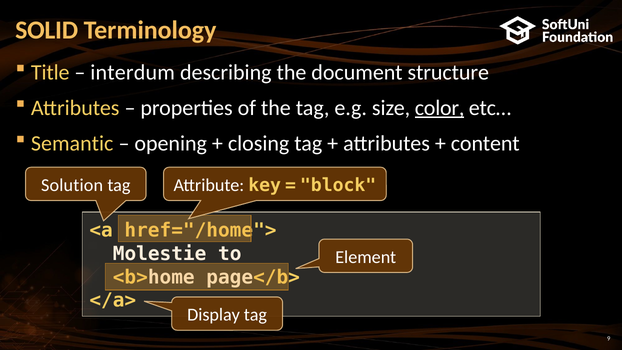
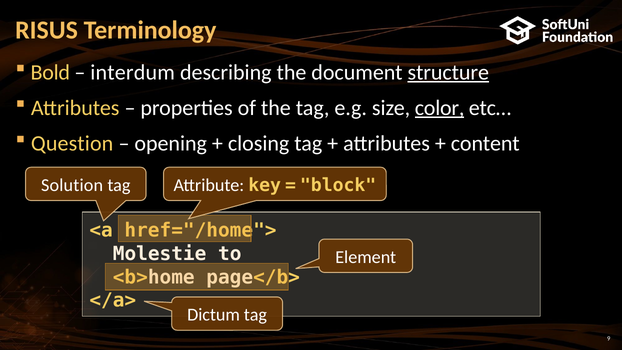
SOLID: SOLID -> RISUS (47, 30)
Title: Title -> Bold (50, 72)
structure underline: none -> present (448, 72)
Semantic: Semantic -> Question (72, 143)
Display: Display -> Dictum (214, 315)
